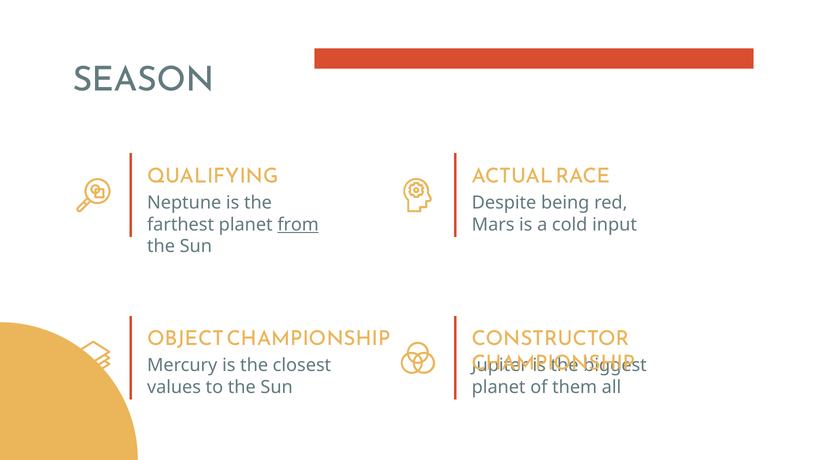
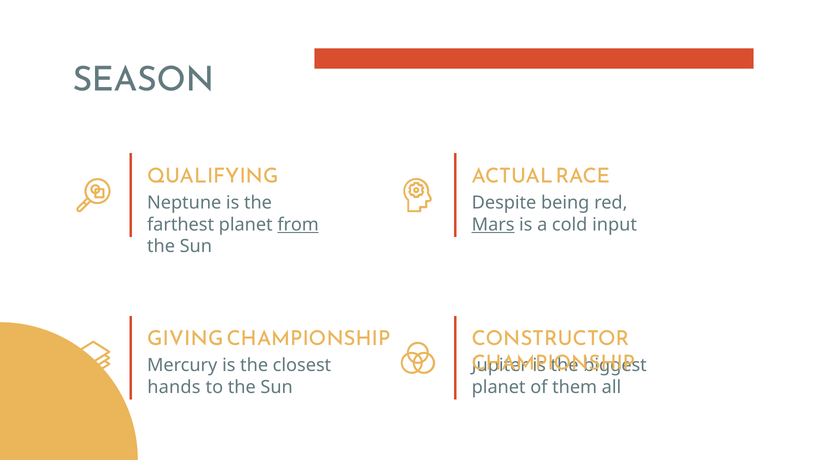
Mars underline: none -> present (493, 225)
OBJECT: OBJECT -> GIVING (186, 339)
values: values -> hands (174, 387)
